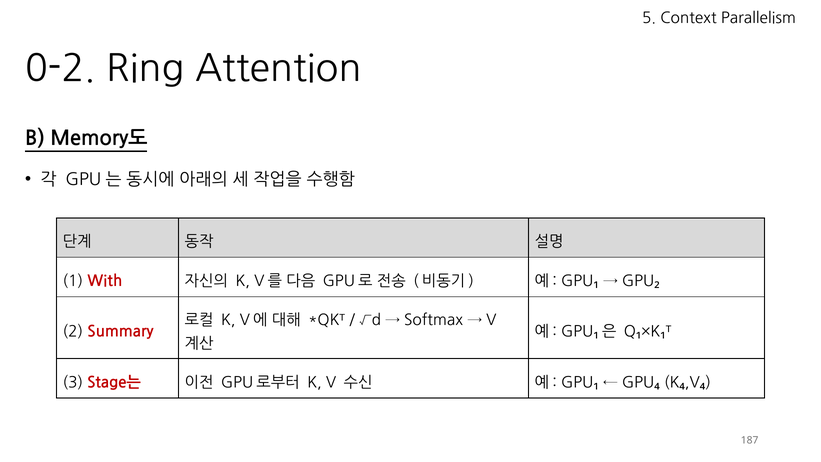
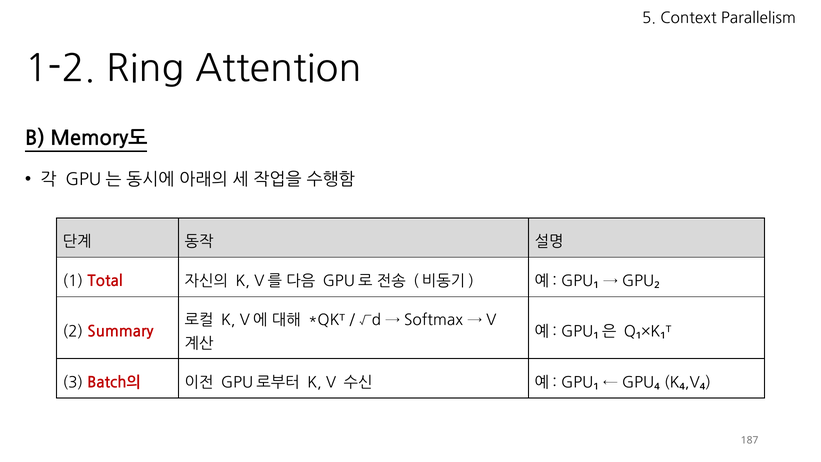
0-2: 0-2 -> 1-2 (60, 69)
With: With -> Total (105, 281)
Stage는: Stage는 -> Batch의 (114, 382)
